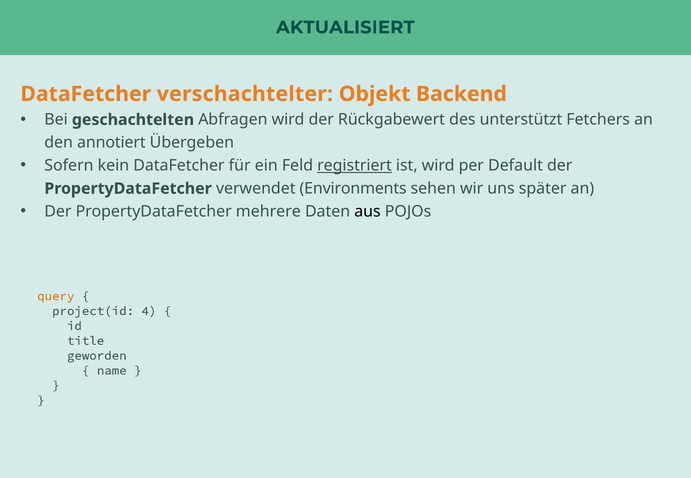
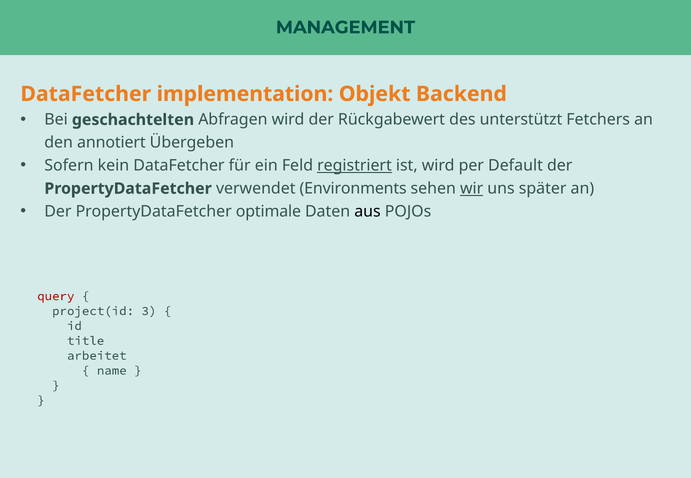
AKTUALISIERT: AKTUALISIERT -> MANAGEMENT (345, 27)
verschachtelter: verschachtelter -> implementation (245, 94)
wir underline: none -> present (472, 189)
mehrere: mehrere -> optimale (268, 212)
query colour: orange -> red (56, 296)
4: 4 -> 3 (149, 311)
geworden: geworden -> arbeitet (97, 356)
